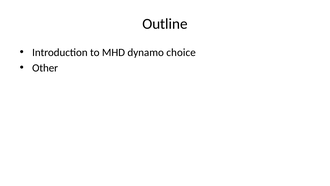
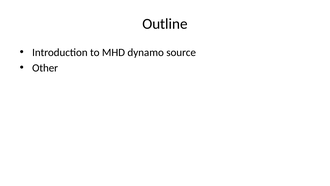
choice: choice -> source (181, 52)
